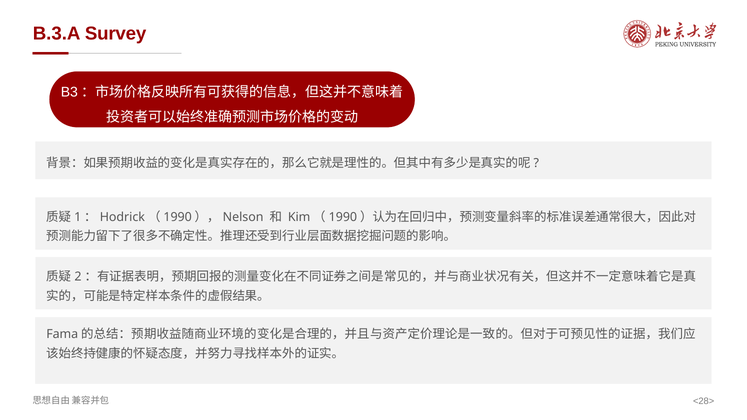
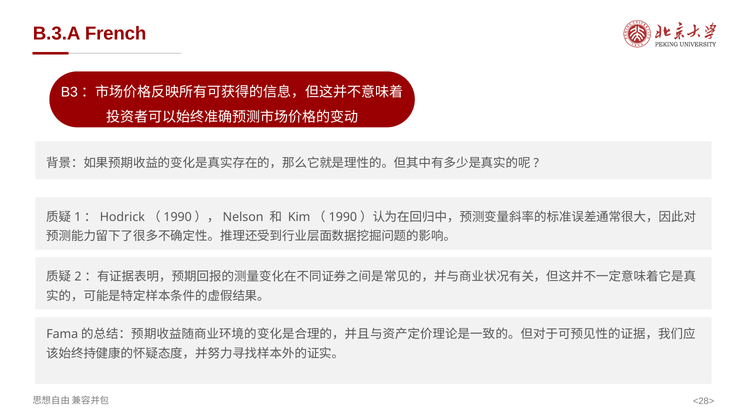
Survey: Survey -> French (116, 34)
